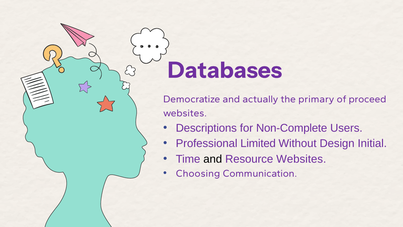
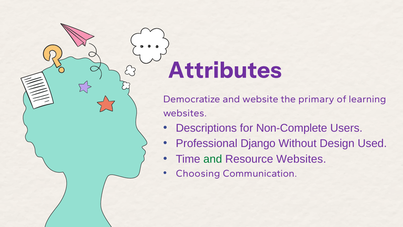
Databases: Databases -> Attributes (225, 70)
actually: actually -> website (260, 99)
proceed: proceed -> learning (367, 99)
Limited: Limited -> Django (258, 143)
Initial: Initial -> Used (372, 143)
and colour: black -> green (213, 159)
